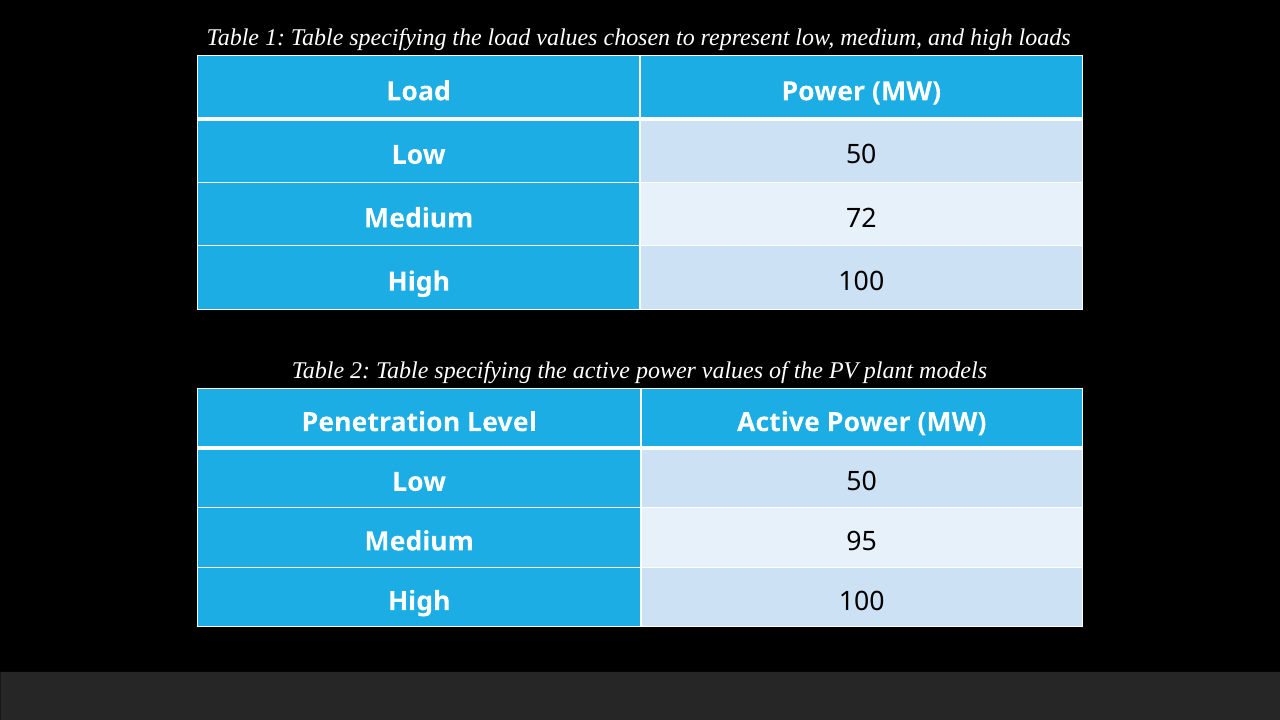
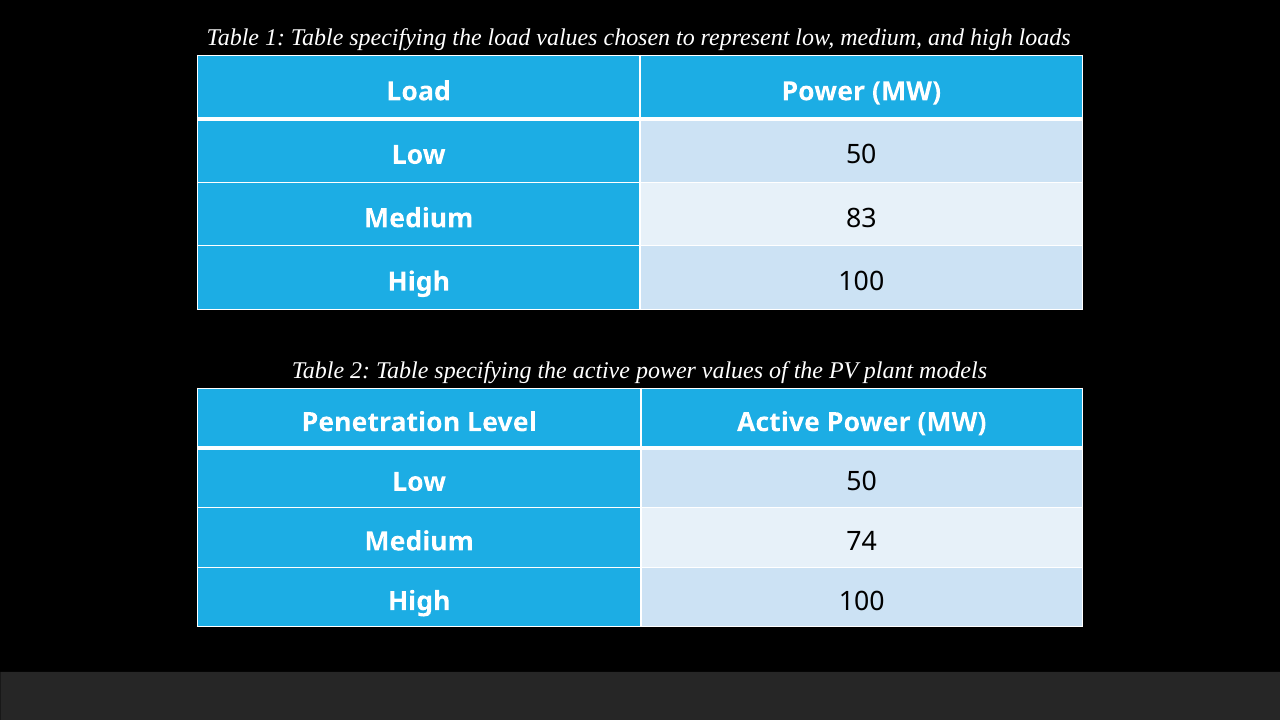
72: 72 -> 83 (861, 218)
95: 95 -> 74 (862, 542)
